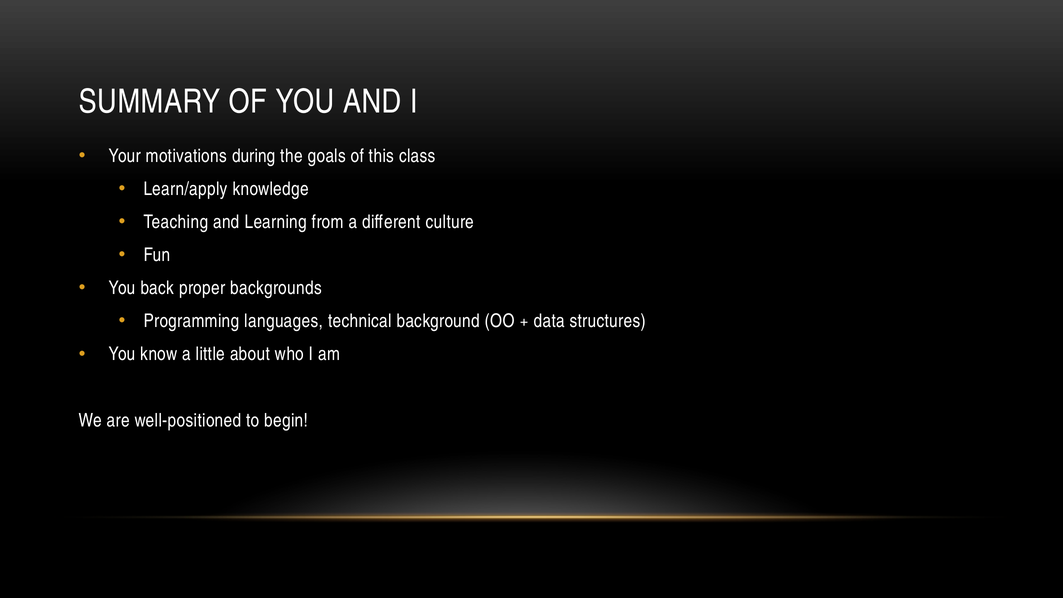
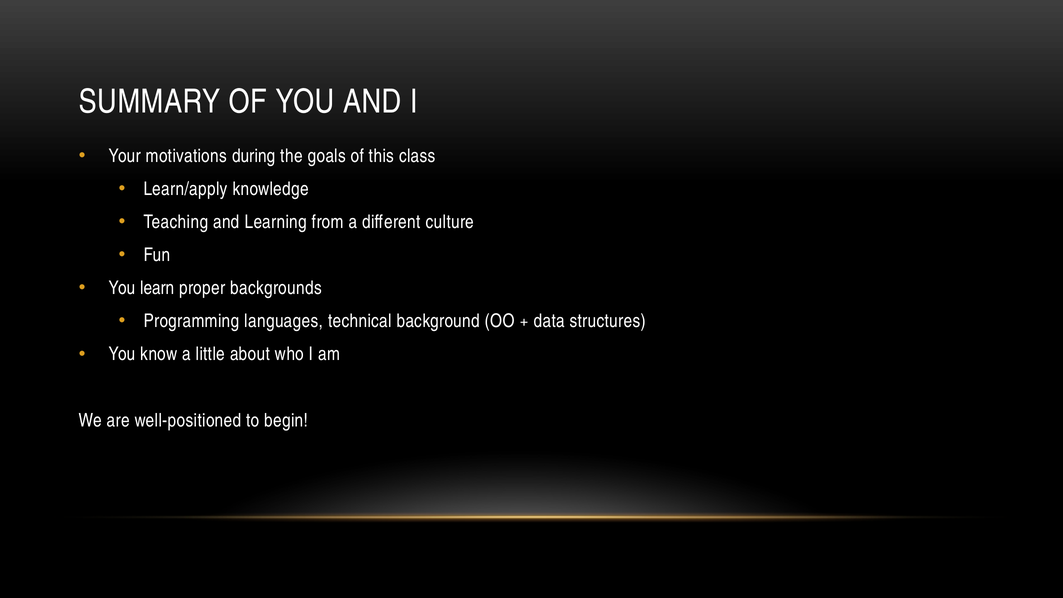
back: back -> learn (157, 288)
